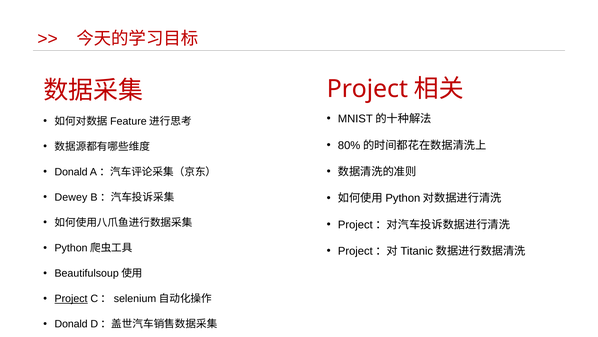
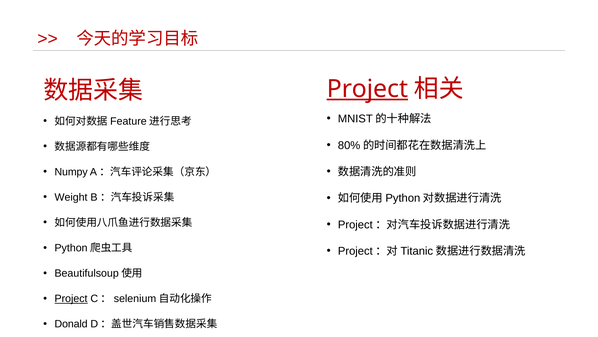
Project underline: none -> present (367, 89)
Donald: Donald -> Numpy (71, 172)
Dewey: Dewey -> Weight (71, 197)
